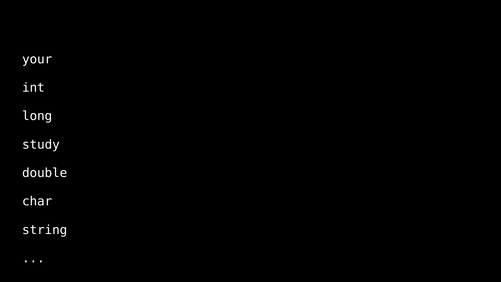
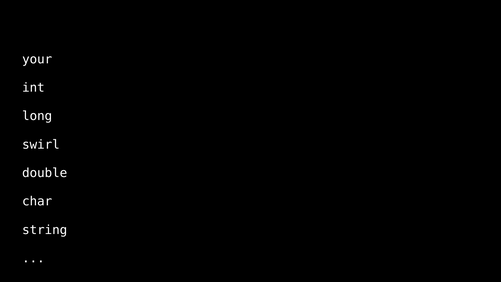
study: study -> swirl (41, 145)
